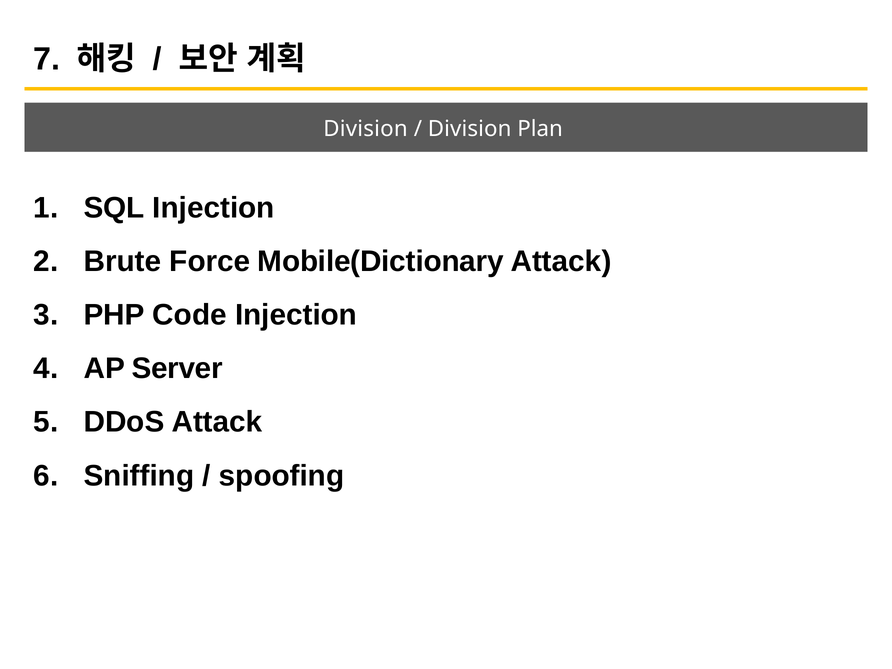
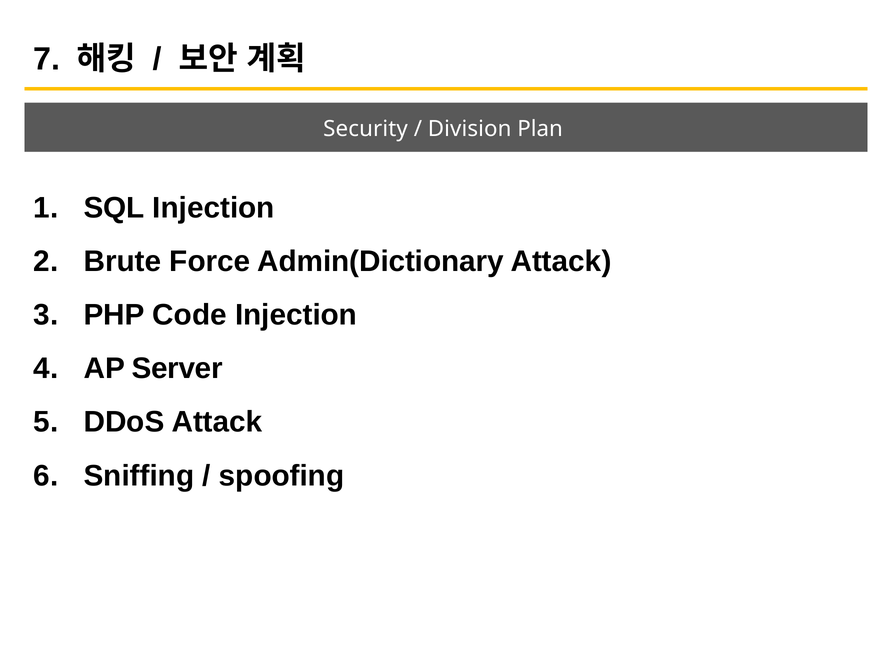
Division: Division -> Security (366, 129)
Mobile(Dictionary: Mobile(Dictionary -> Admin(Dictionary (381, 262)
